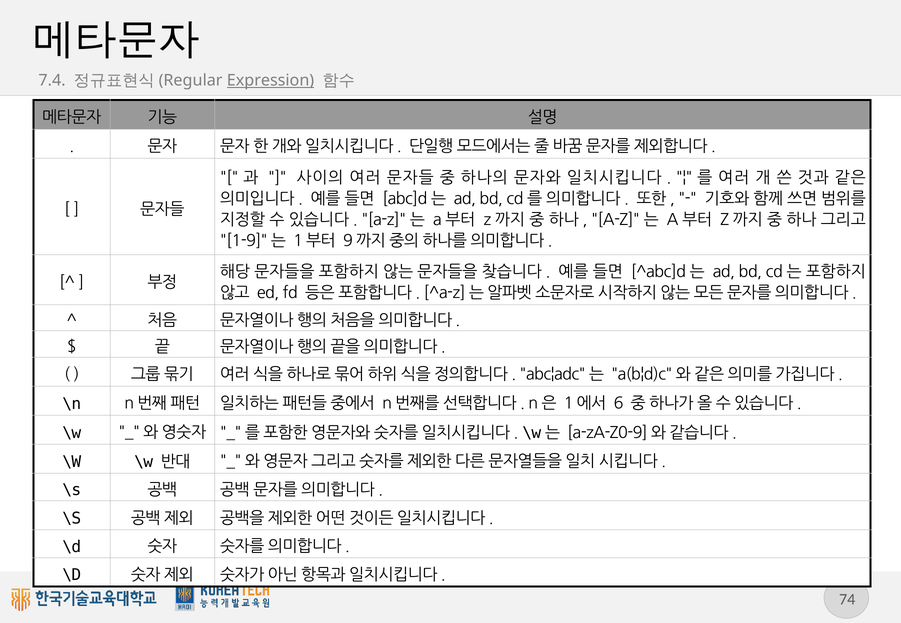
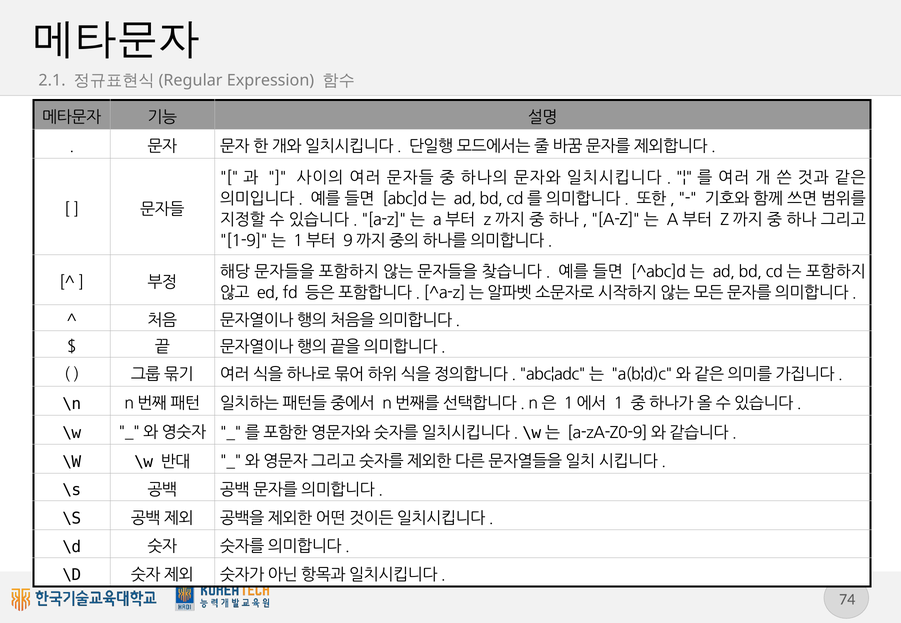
7.4: 7.4 -> 2.1 (52, 80)
Expression underline: present -> none (271, 80)
6: 6 -> 1 (619, 404)
